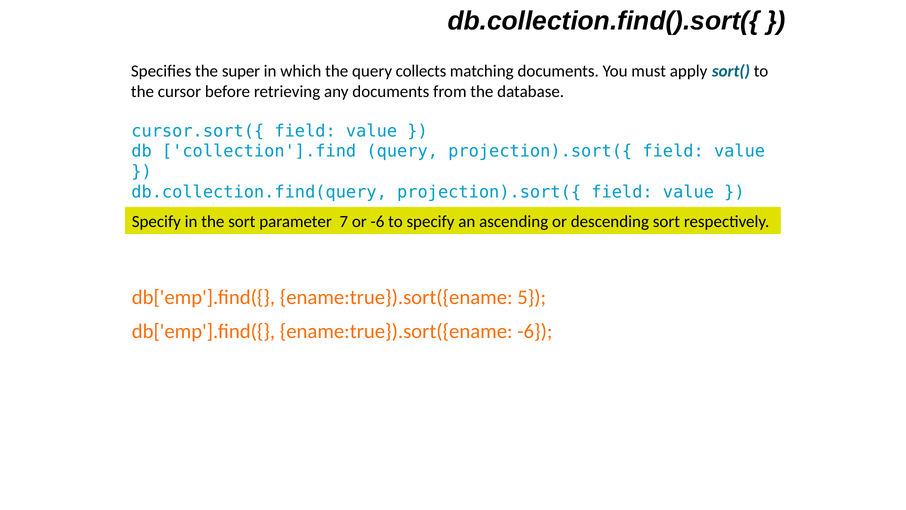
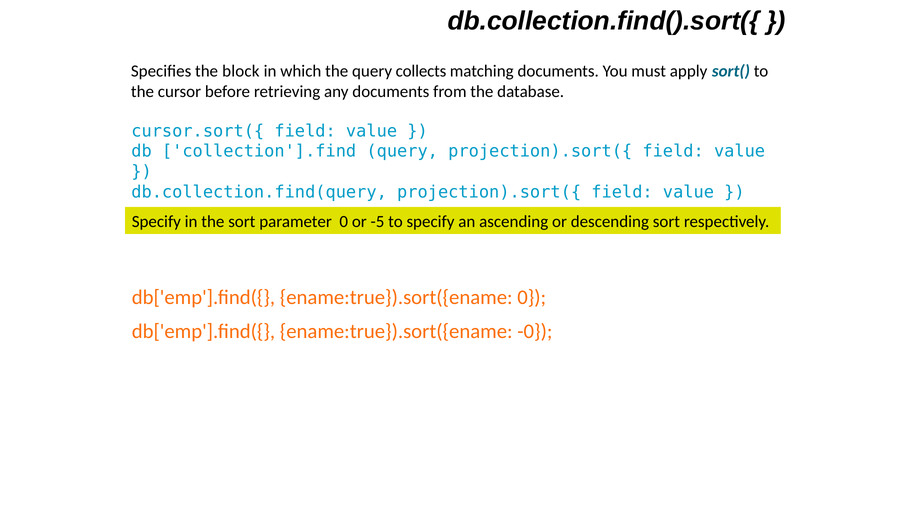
super: super -> block (241, 71)
parameter 7: 7 -> 0 (344, 222)
or -6: -6 -> -5 (377, 222)
ename:true}).sort({ename 5: 5 -> 0 (532, 297)
ename:true}).sort({ename -6: -6 -> -0 (535, 331)
